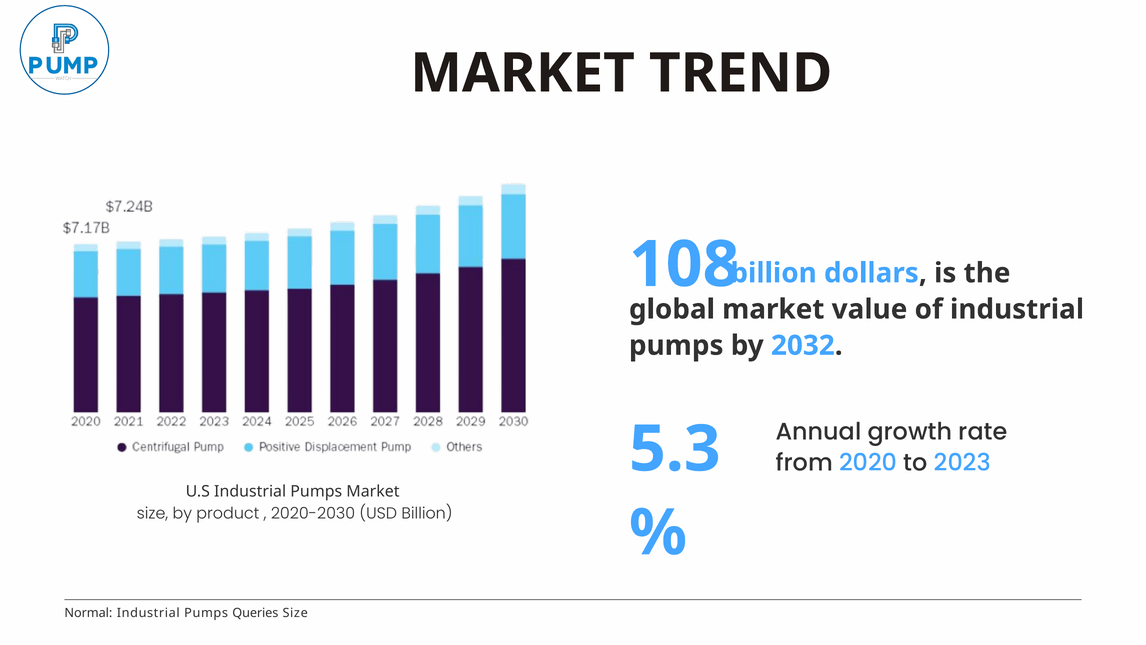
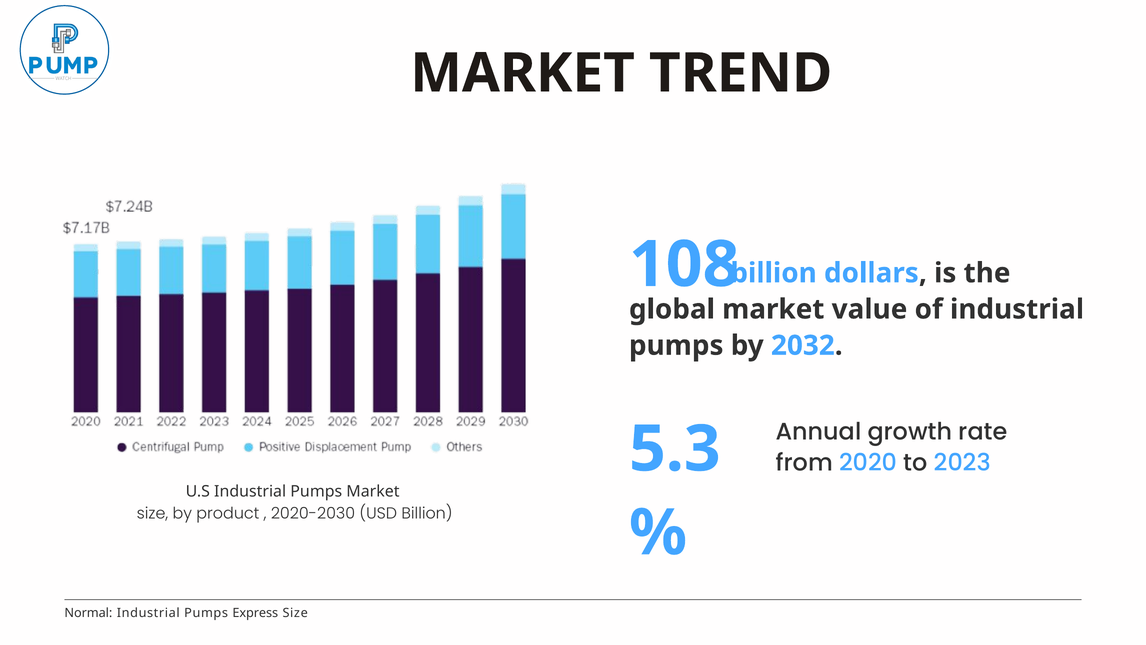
Queries: Queries -> Express (255, 613)
